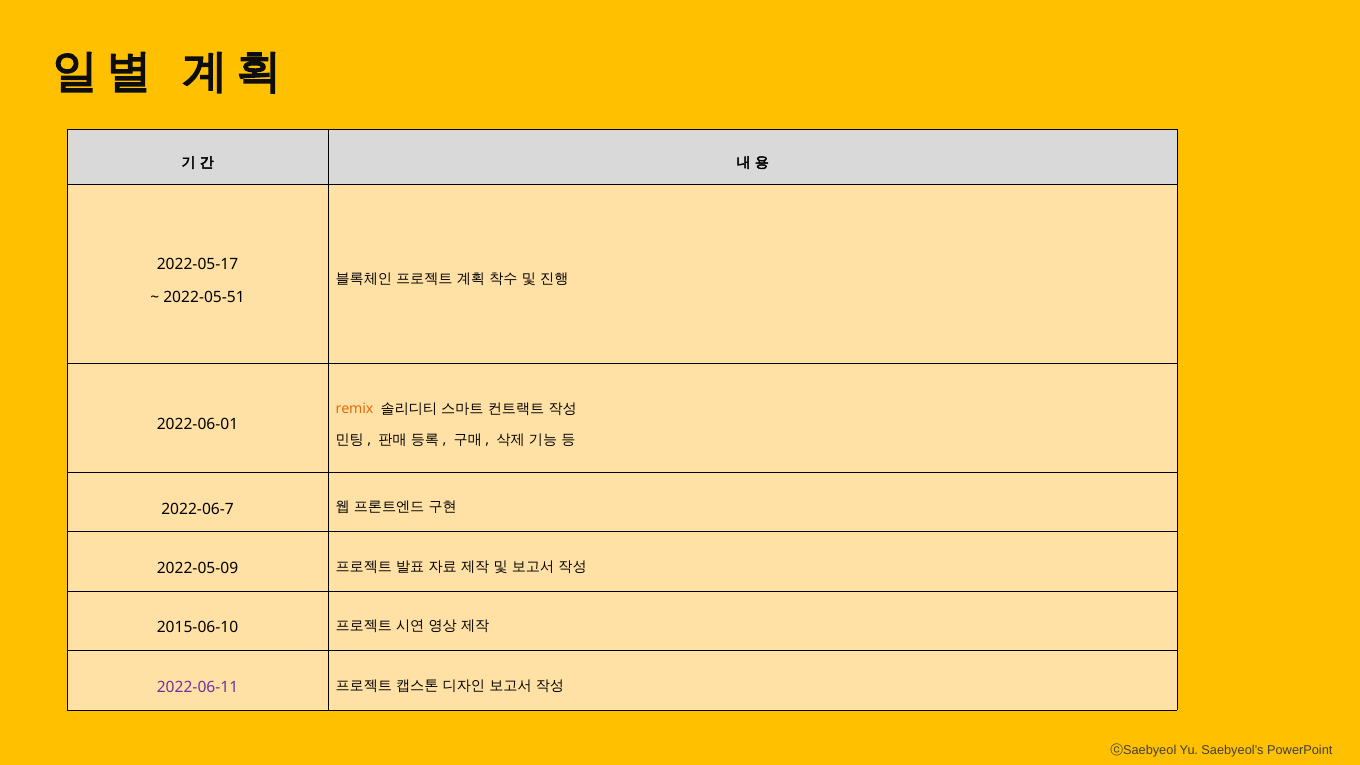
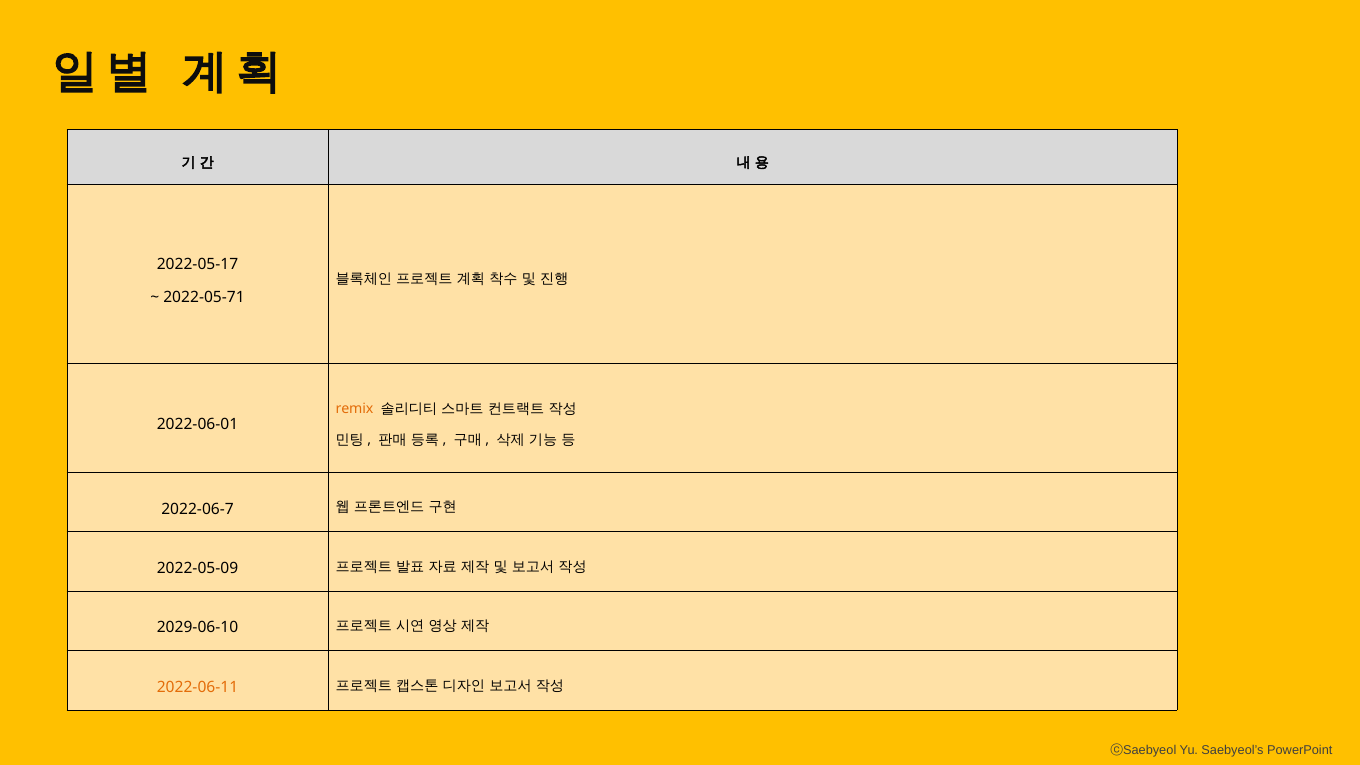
2022-05-51: 2022-05-51 -> 2022-05-71 (204, 298)
2015-06-10: 2015-06-10 -> 2029-06-10 (198, 628)
2022-06-11 colour: purple -> orange (198, 687)
